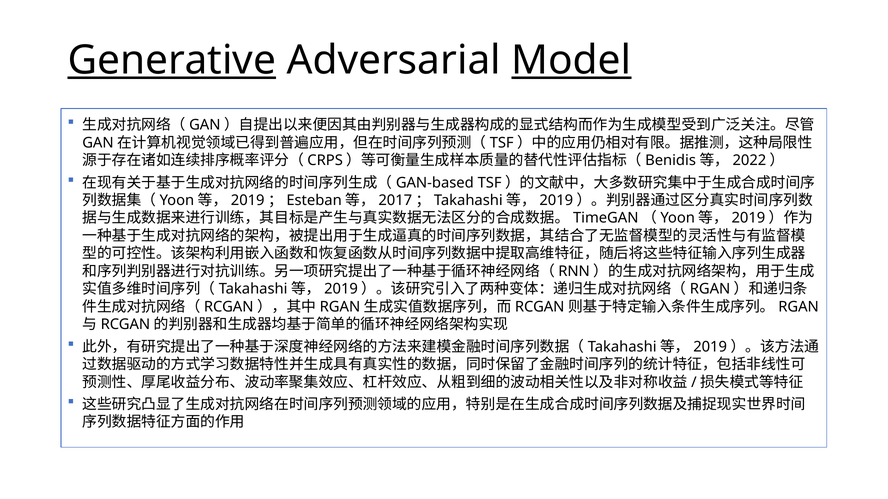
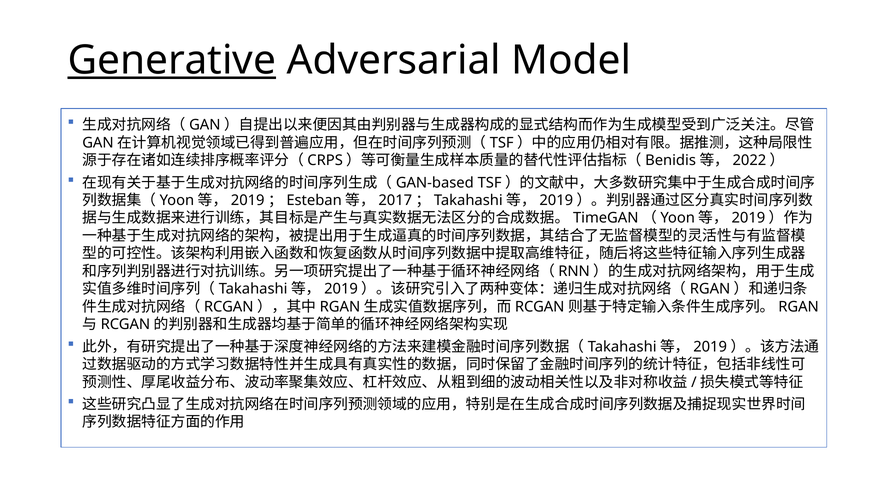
Model underline: present -> none (571, 60)
